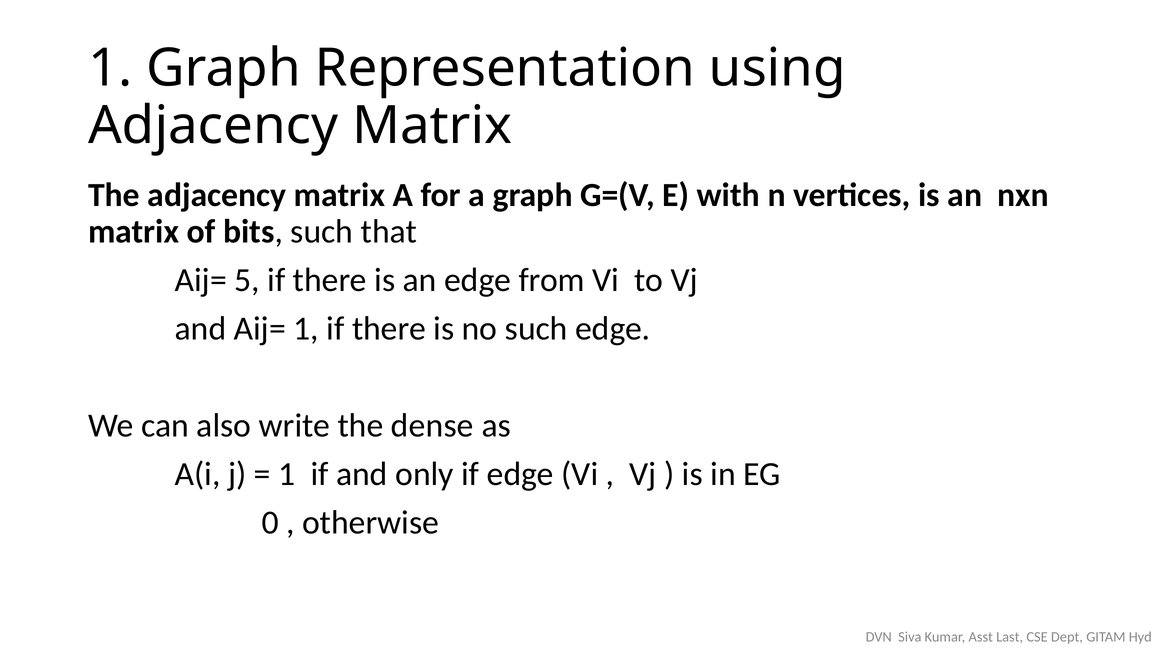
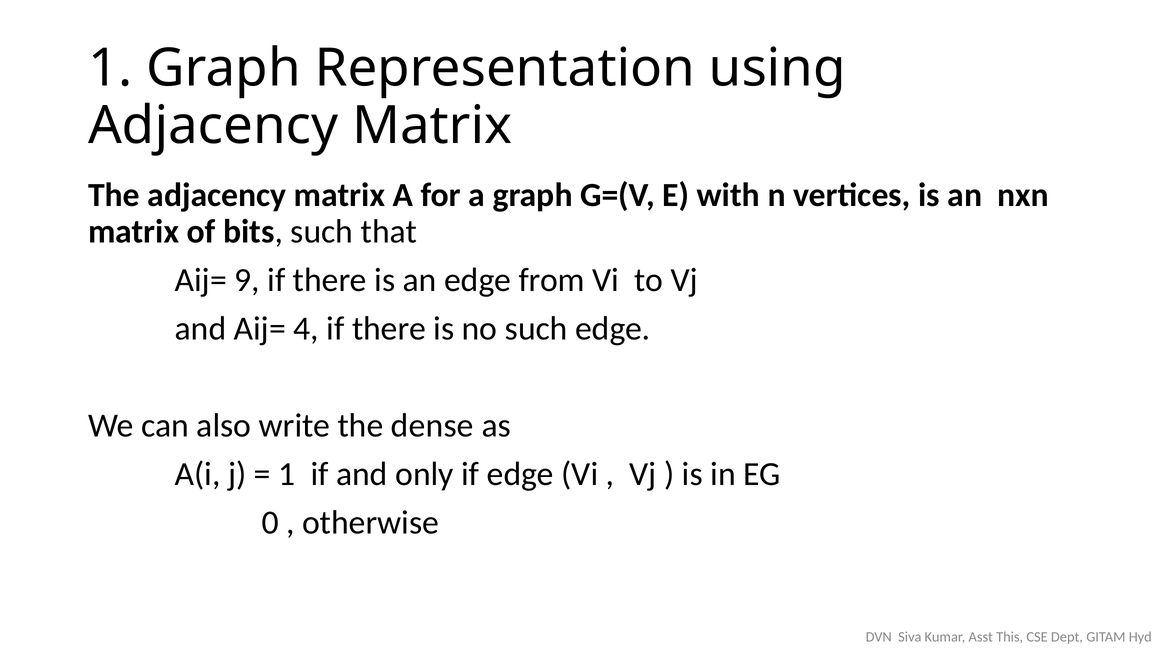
5: 5 -> 9 (247, 280)
Aij= 1: 1 -> 4 (306, 329)
Last: Last -> This (1010, 637)
